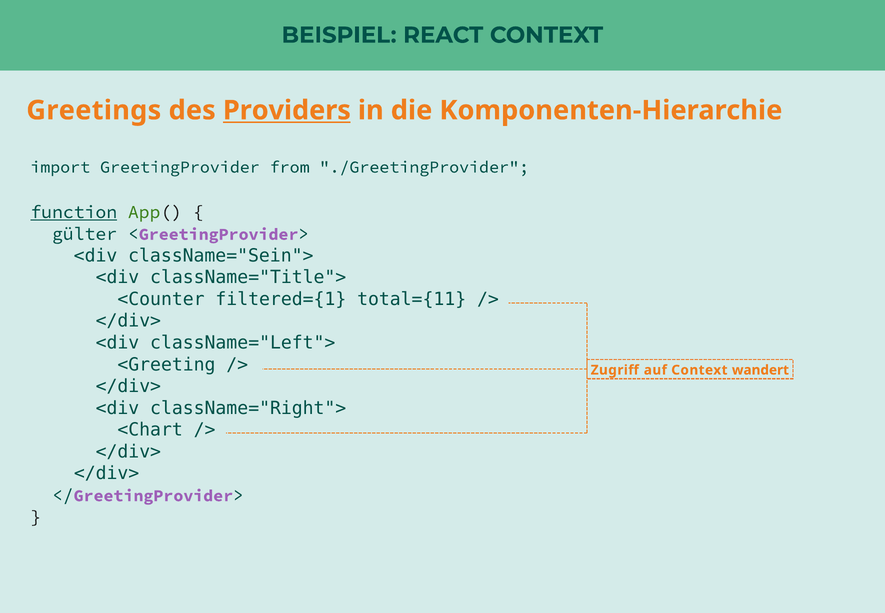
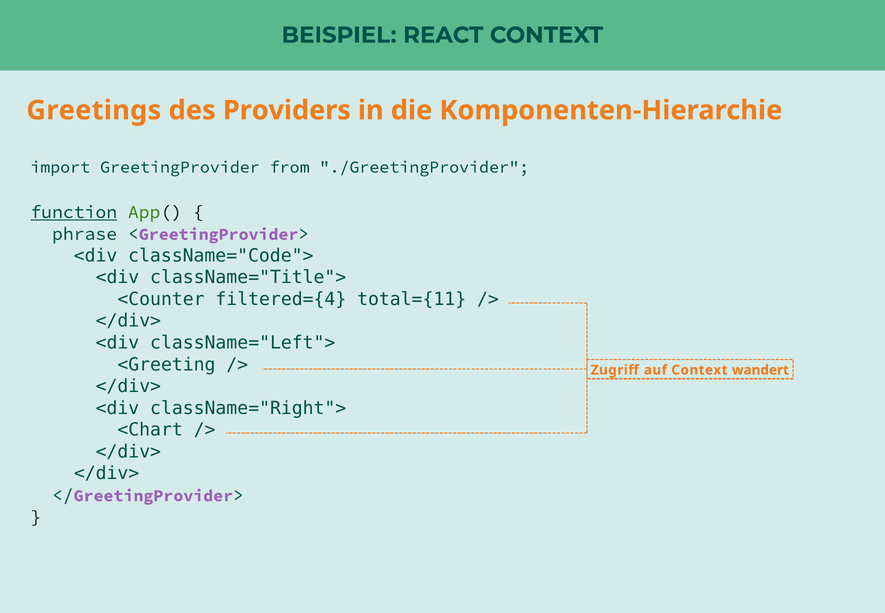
Providers underline: present -> none (287, 110)
gülter: gülter -> phrase (85, 234)
className="Sein">: className="Sein"> -> className="Code"> (221, 255)
filtered={1: filtered={1 -> filtered={4 (281, 299)
